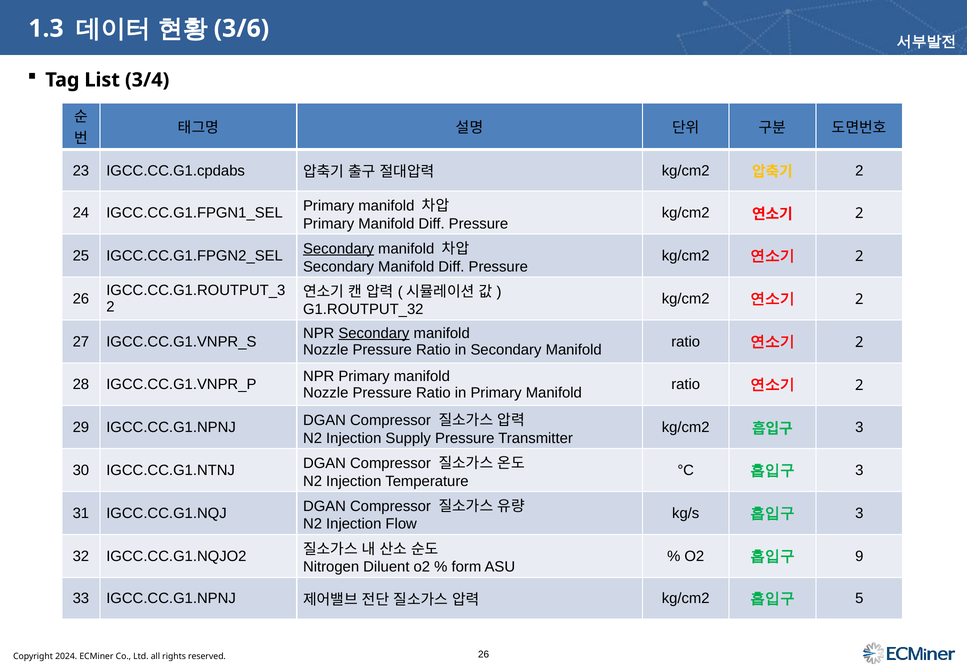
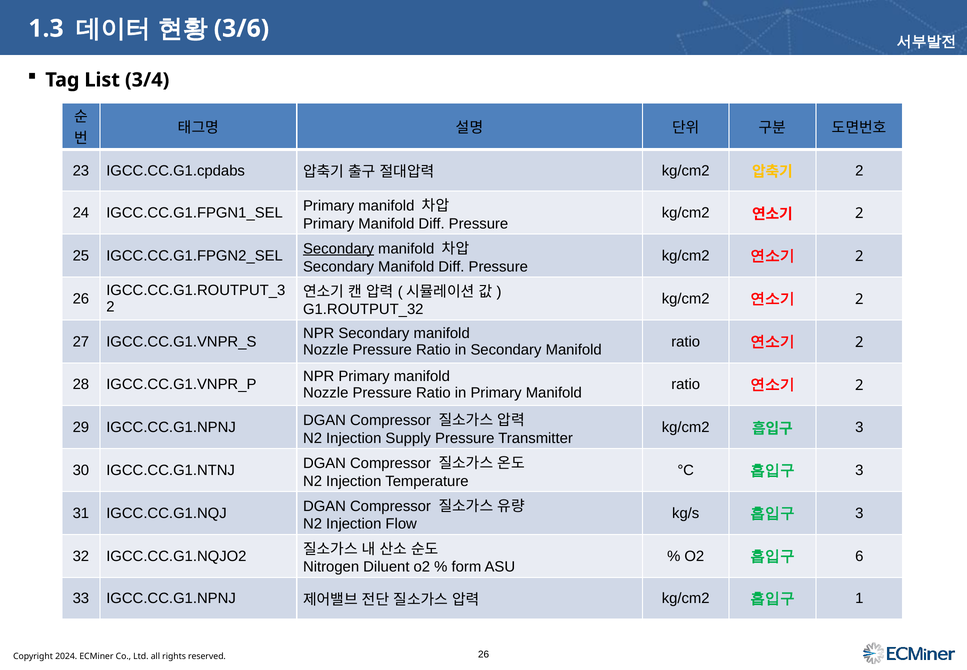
Secondary underline: present -> none (374, 333)
9: 9 -> 6 (859, 556)
5: 5 -> 1 (859, 598)
